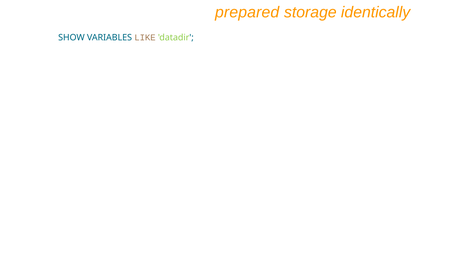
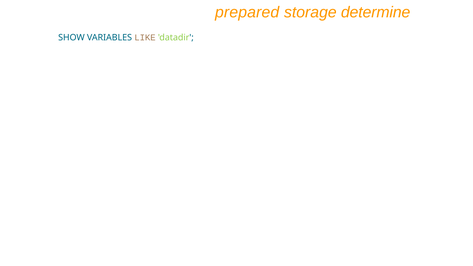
identically: identically -> determine (376, 12)
